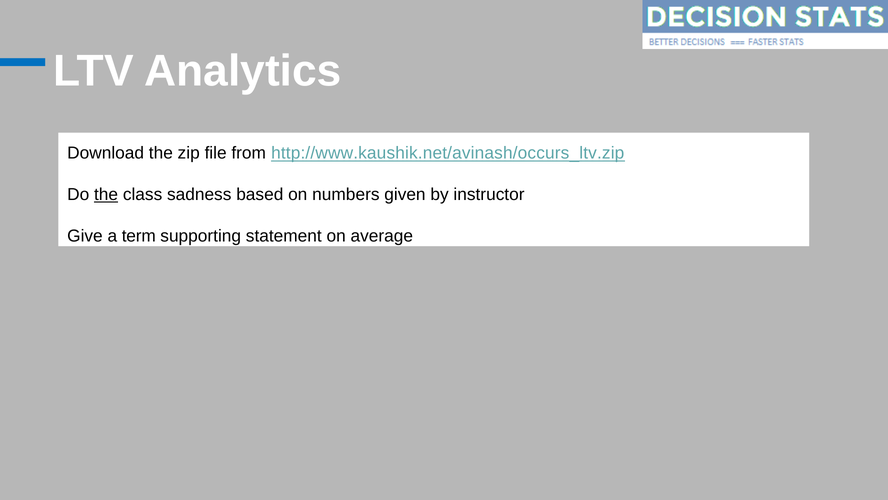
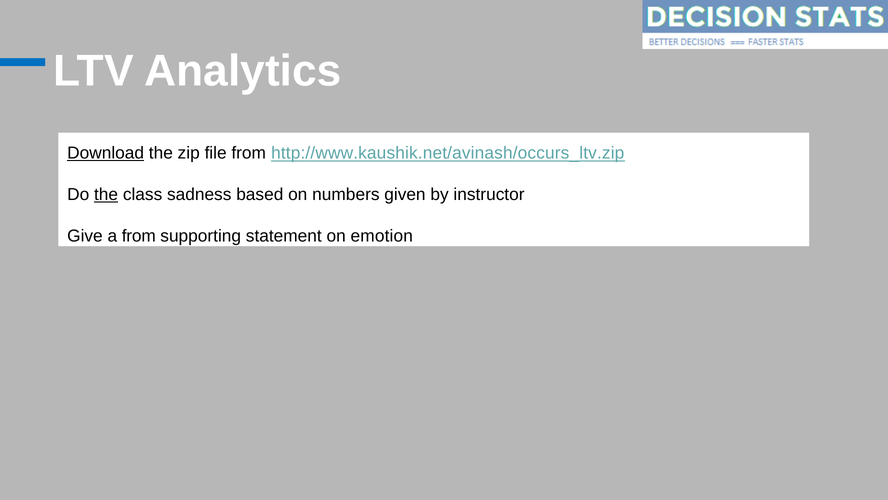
Download underline: none -> present (106, 153)
a term: term -> from (139, 236)
average: average -> emotion (382, 236)
